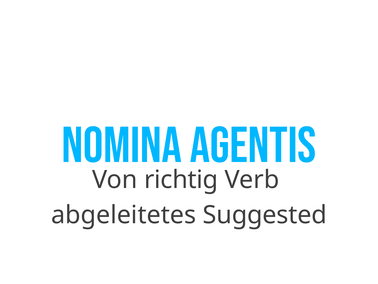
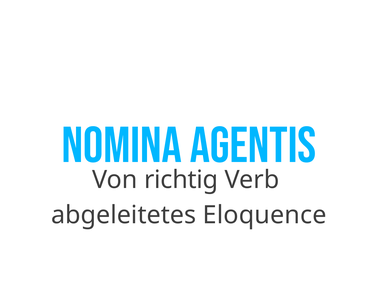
Suggested: Suggested -> Eloquence (265, 215)
